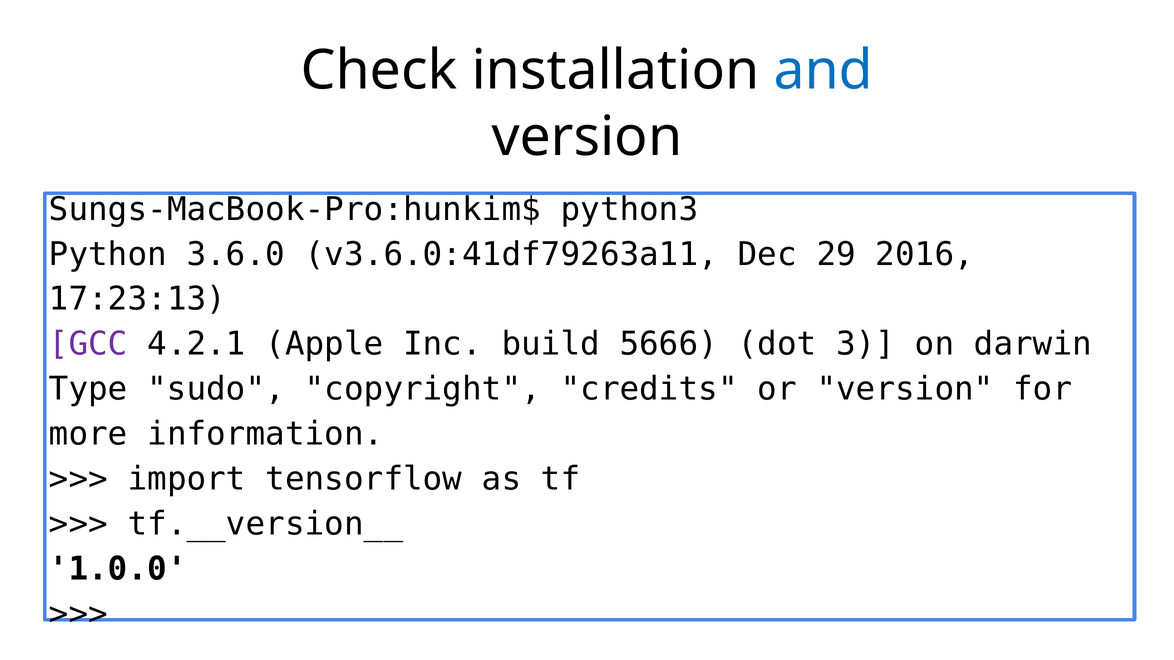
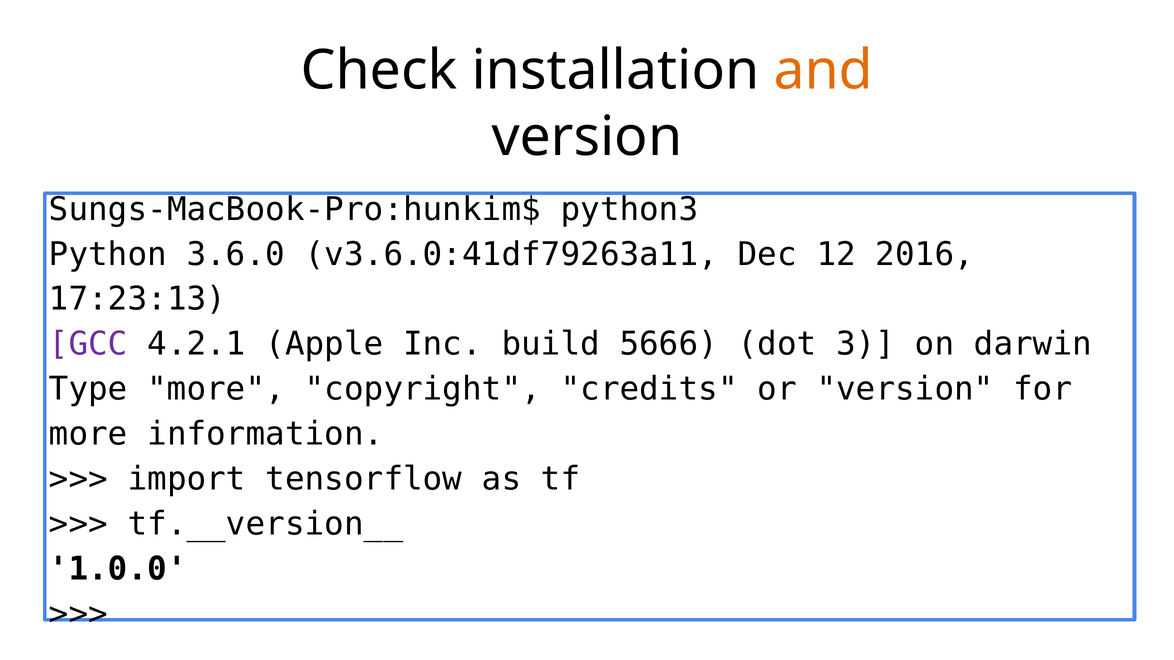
and colour: blue -> orange (823, 70)
29: 29 -> 12 (836, 254)
Type sudo: sudo -> more (216, 389)
